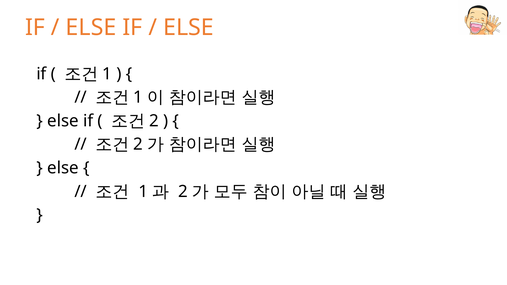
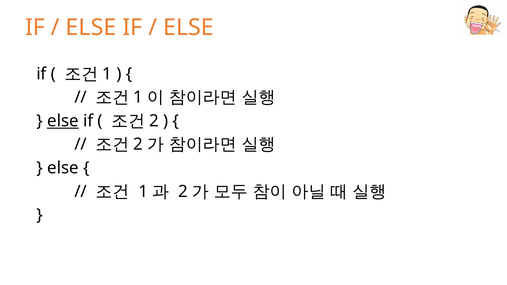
else underline: none -> present (63, 121)
